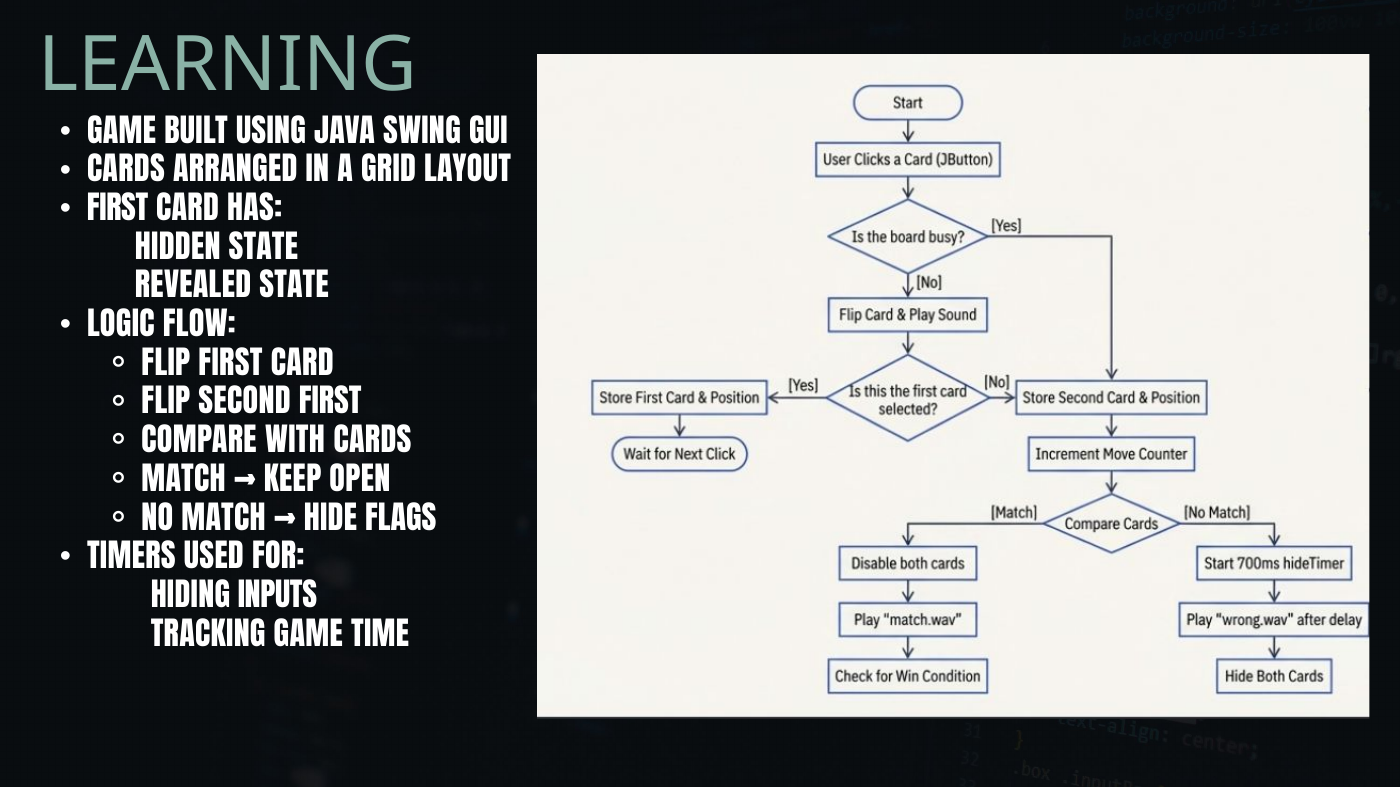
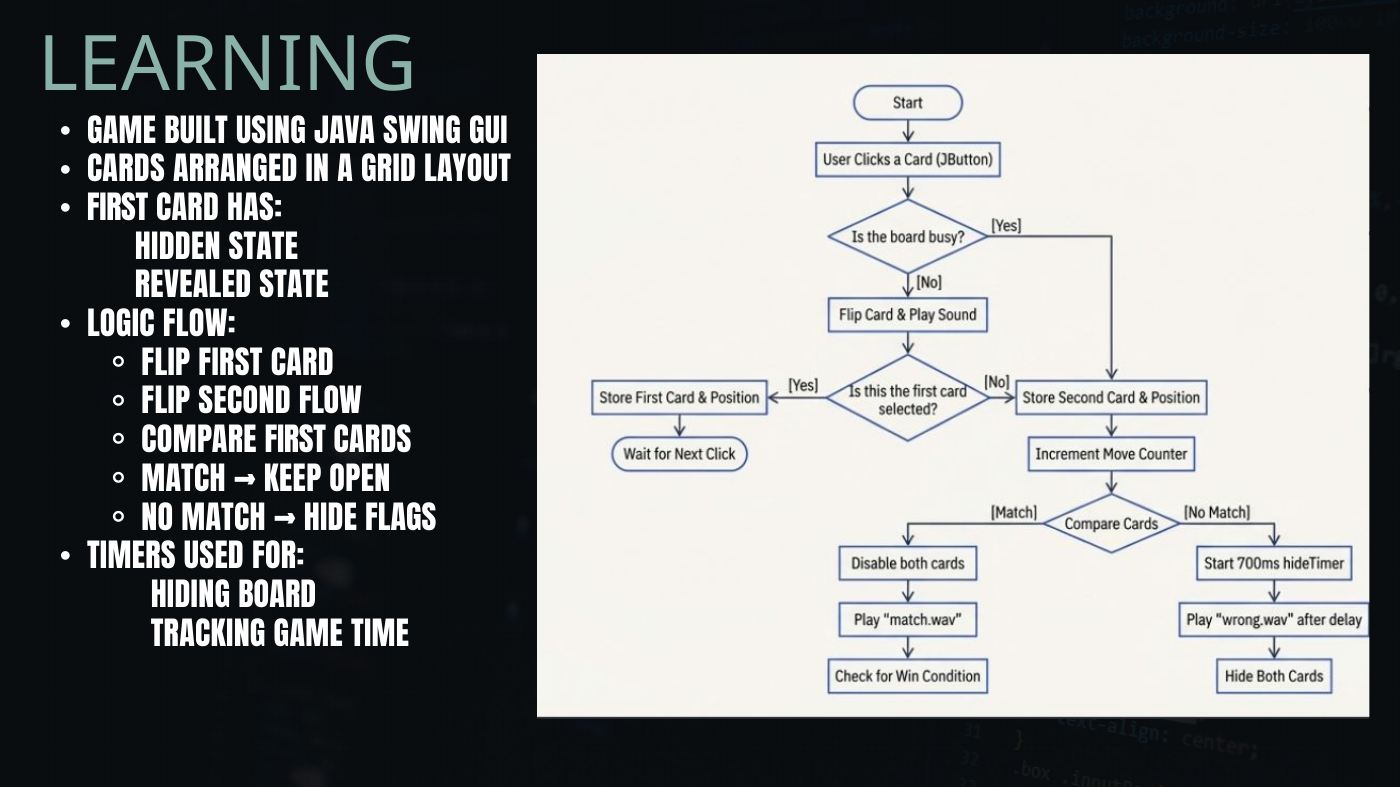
SECOND FIRST: FIRST -> FLOW (330, 404)
COMPARE WITH: WITH -> FIRST (295, 442)
INPUTS: INPUTS -> BOARD (277, 597)
